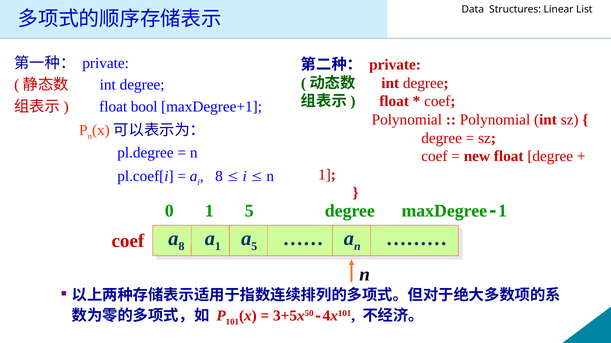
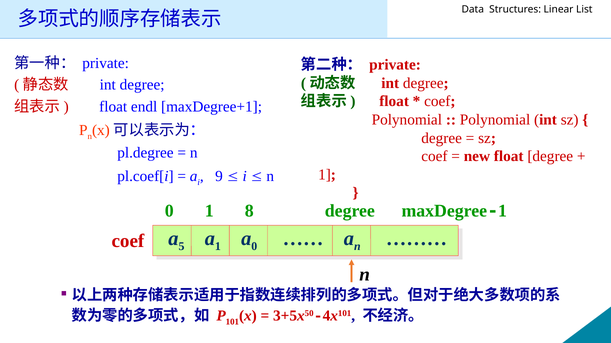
bool: bool -> endl (144, 107)
8: 8 -> 9 (219, 177)
1 5: 5 -> 8 (249, 212)
8: 8 -> 5 (181, 247)
5: 5 -> 0 (254, 247)
